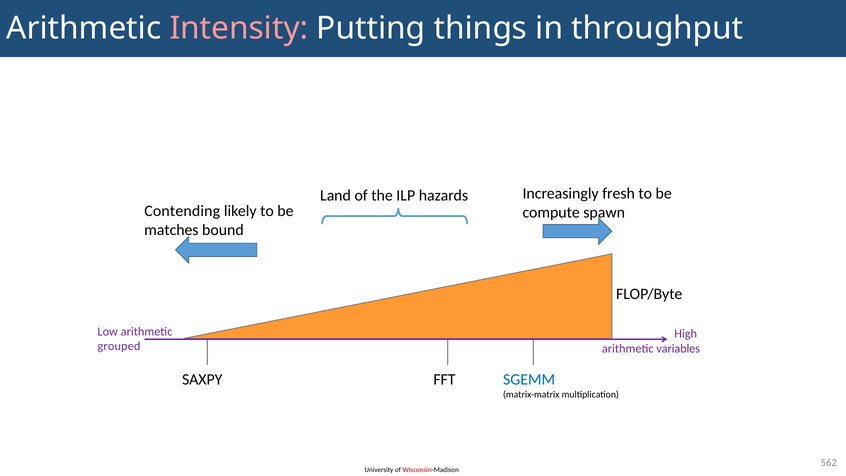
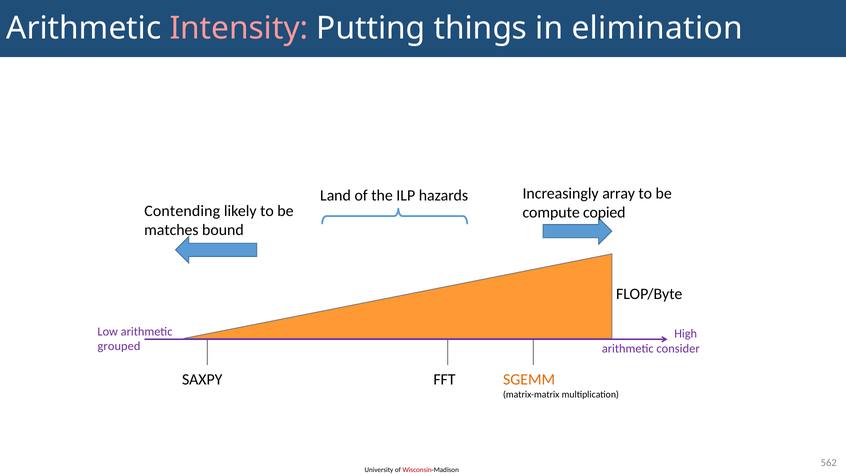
throughput: throughput -> elimination (657, 28)
fresh: fresh -> array (619, 193)
spawn: spawn -> copied (604, 212)
variables: variables -> consider (678, 348)
SGEMM colour: blue -> orange (529, 379)
